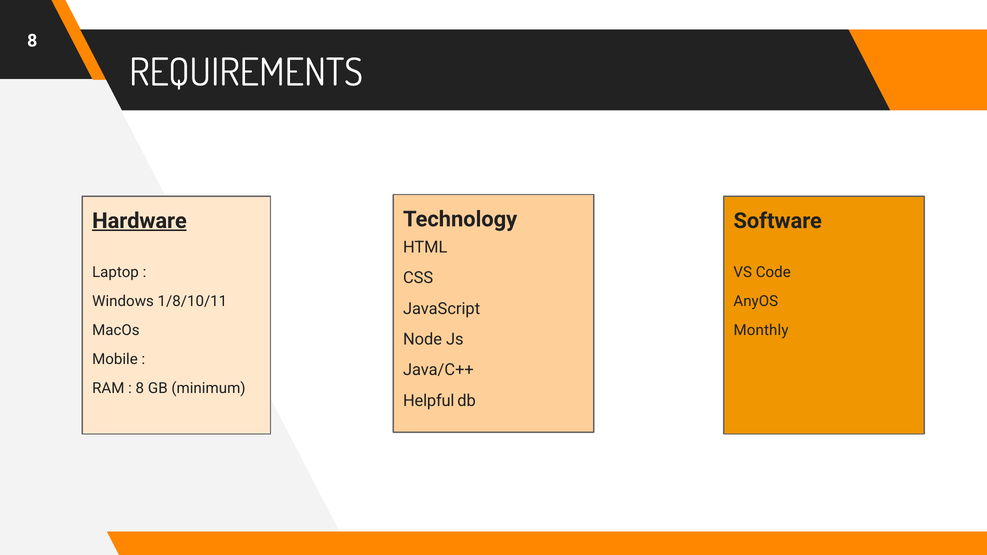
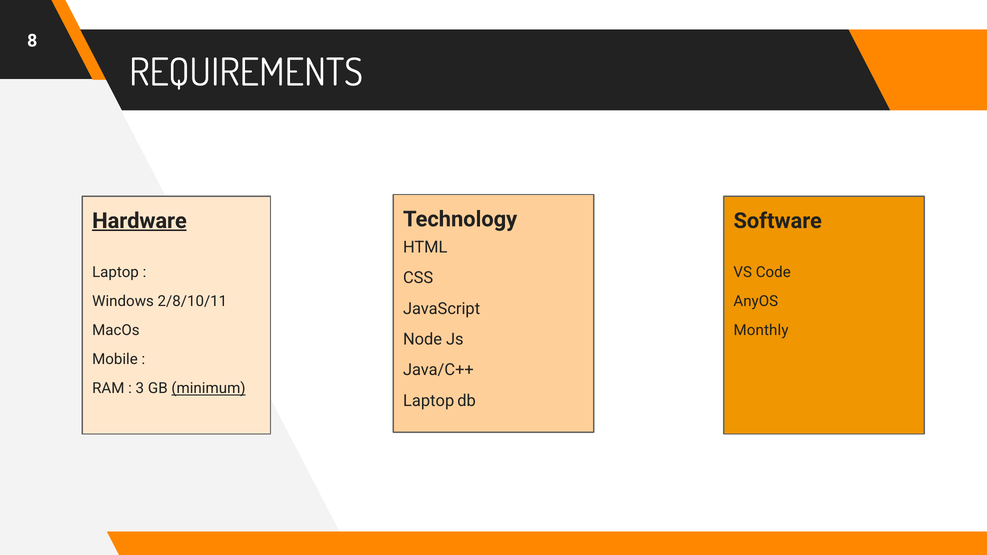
1/8/10/11: 1/8/10/11 -> 2/8/10/11 (192, 301)
8: 8 -> 3 (140, 388)
minimum underline: none -> present (208, 388)
Helpful: Helpful -> Laptop (429, 401)
